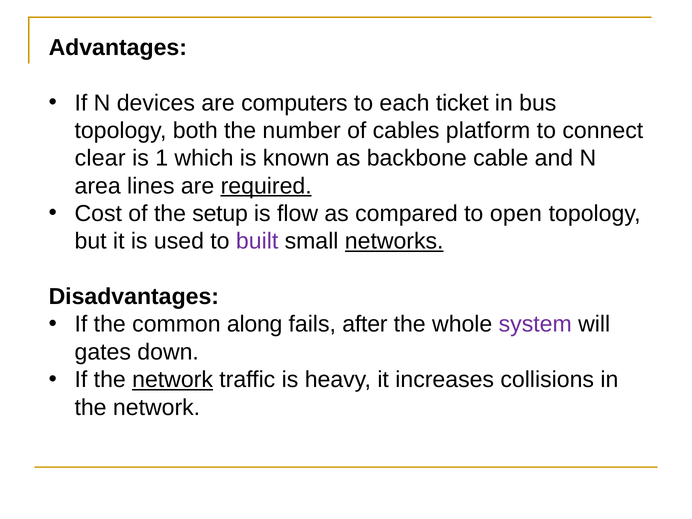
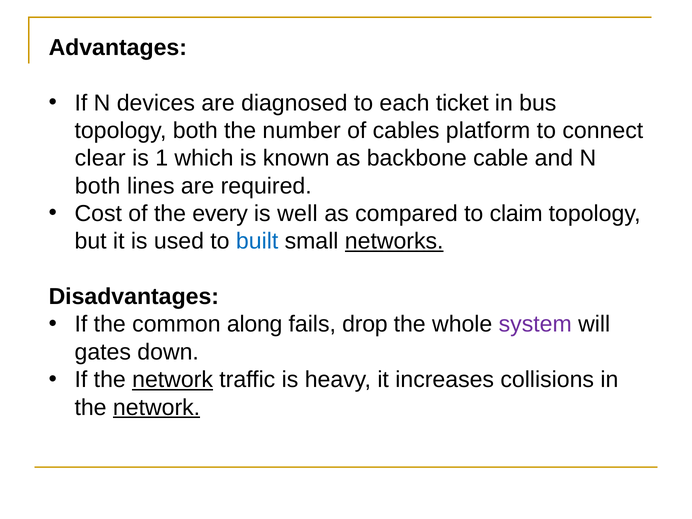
computers: computers -> diagnosed (294, 103)
area: area -> both (98, 186)
required underline: present -> none (266, 186)
setup: setup -> every (220, 214)
flow: flow -> well (297, 214)
open: open -> claim (516, 214)
built colour: purple -> blue (257, 241)
after: after -> drop (365, 324)
network underline: none -> present (157, 407)
